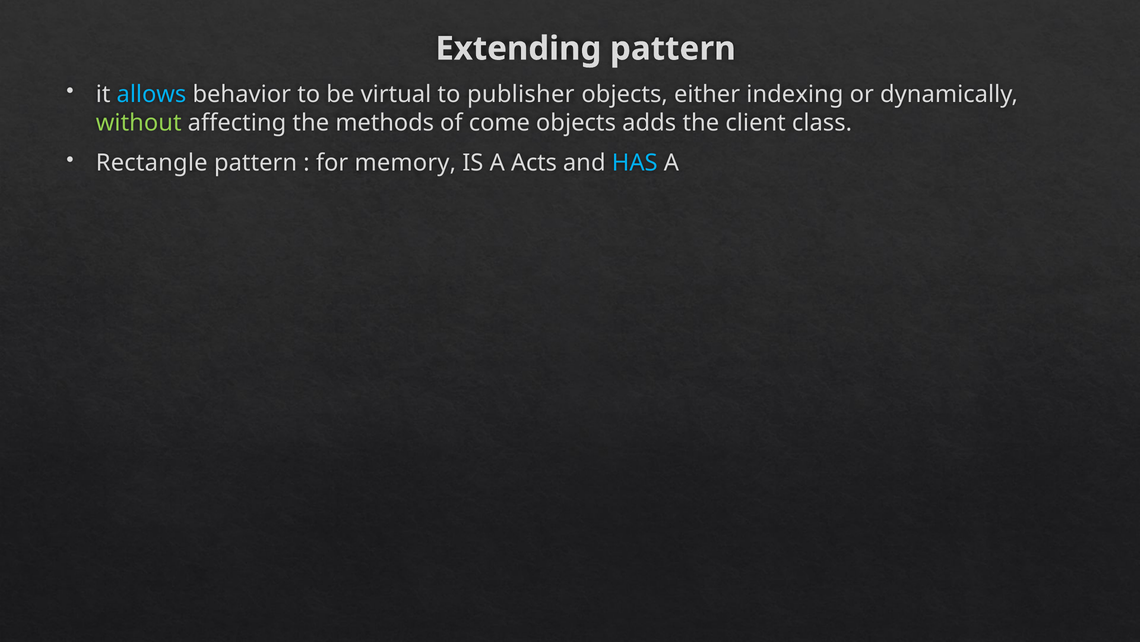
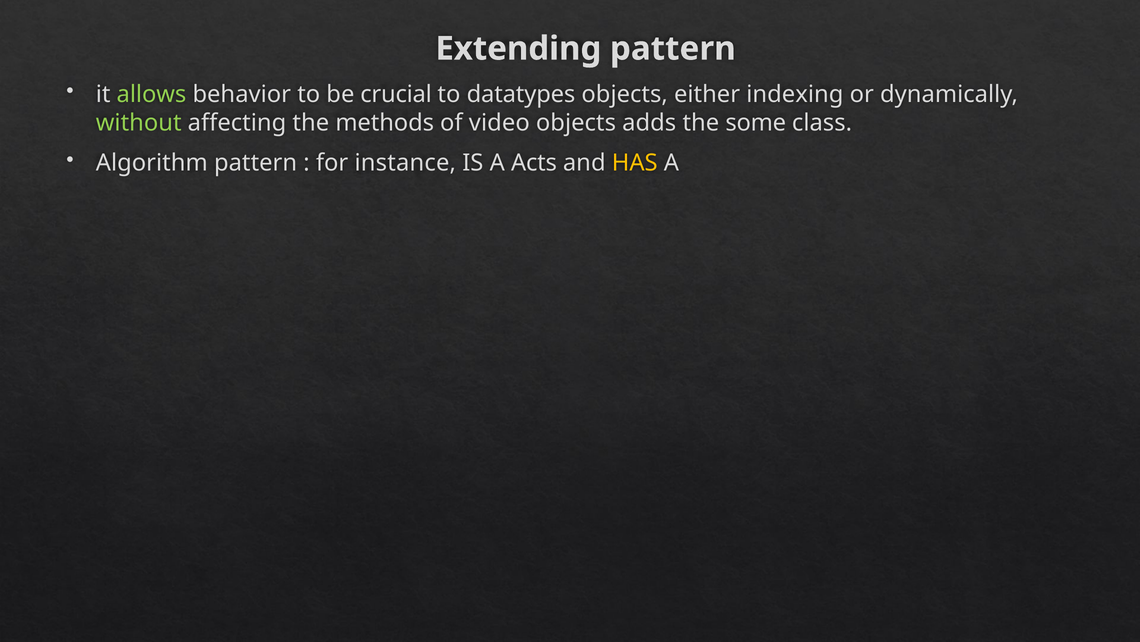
allows colour: light blue -> light green (151, 94)
virtual: virtual -> crucial (396, 94)
publisher: publisher -> datatypes (521, 94)
come: come -> video (499, 123)
client: client -> some (756, 123)
Rectangle: Rectangle -> Algorithm (152, 163)
memory: memory -> instance (405, 163)
HAS colour: light blue -> yellow (635, 163)
